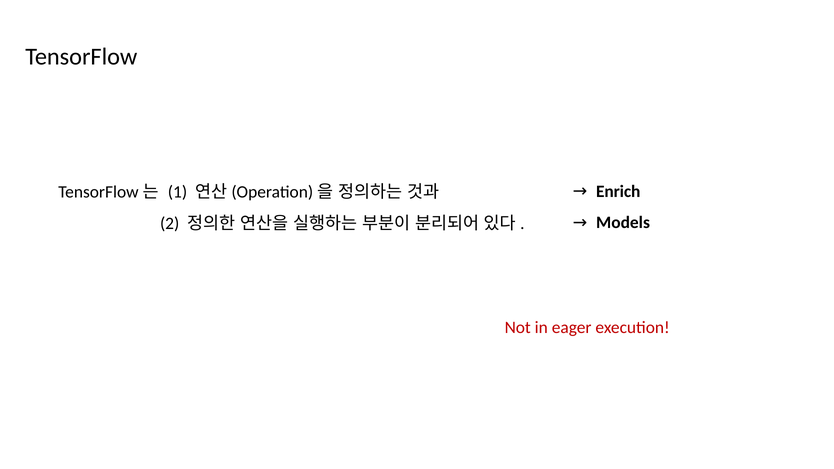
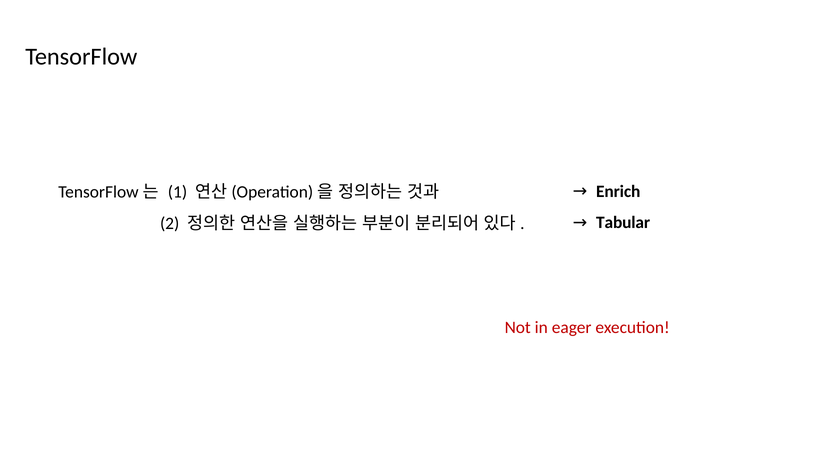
Models: Models -> Tabular (623, 223)
